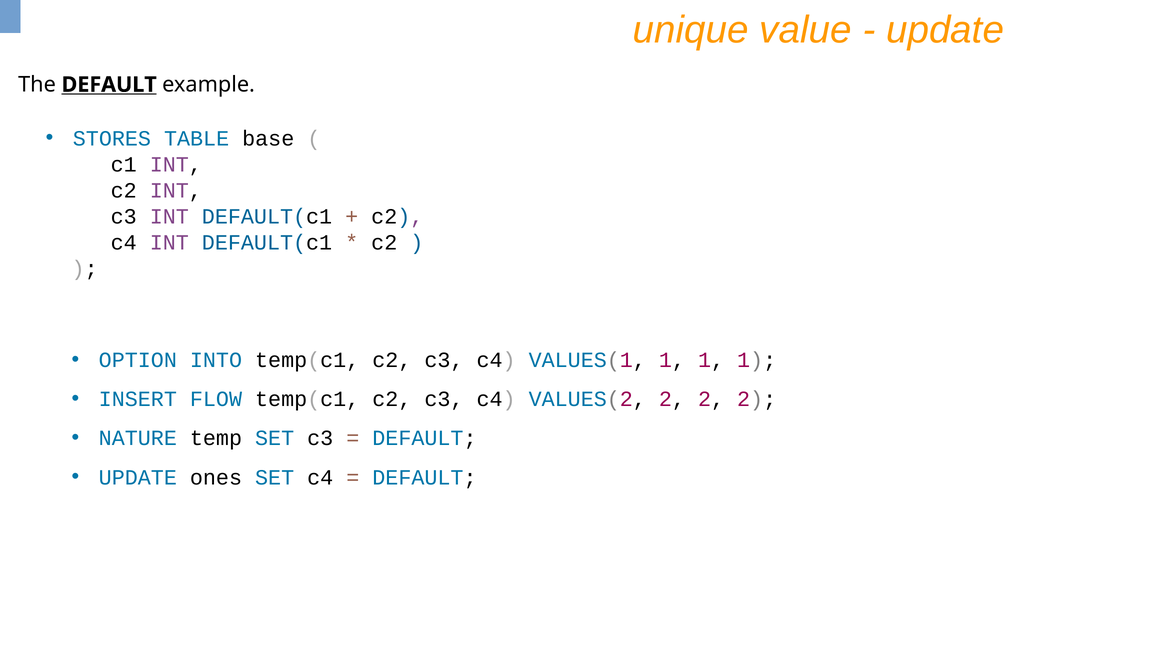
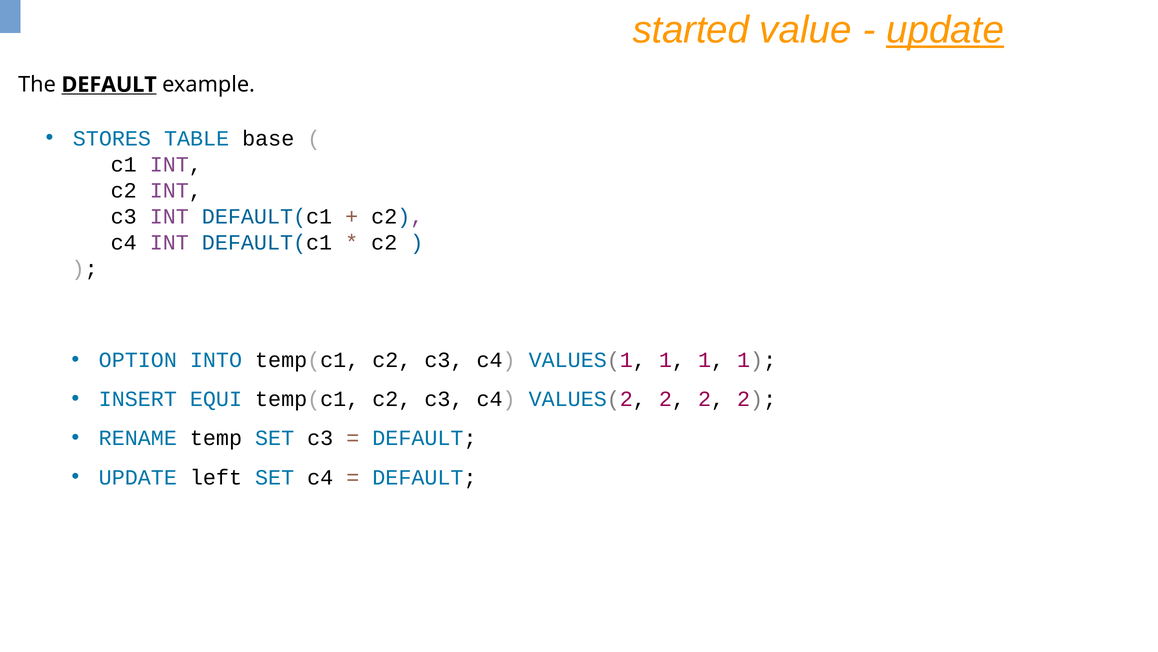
unique: unique -> started (691, 30)
update underline: none -> present (945, 30)
FLOW: FLOW -> EQUI (216, 399)
NATURE: NATURE -> RENAME (138, 438)
ones: ones -> left (216, 477)
